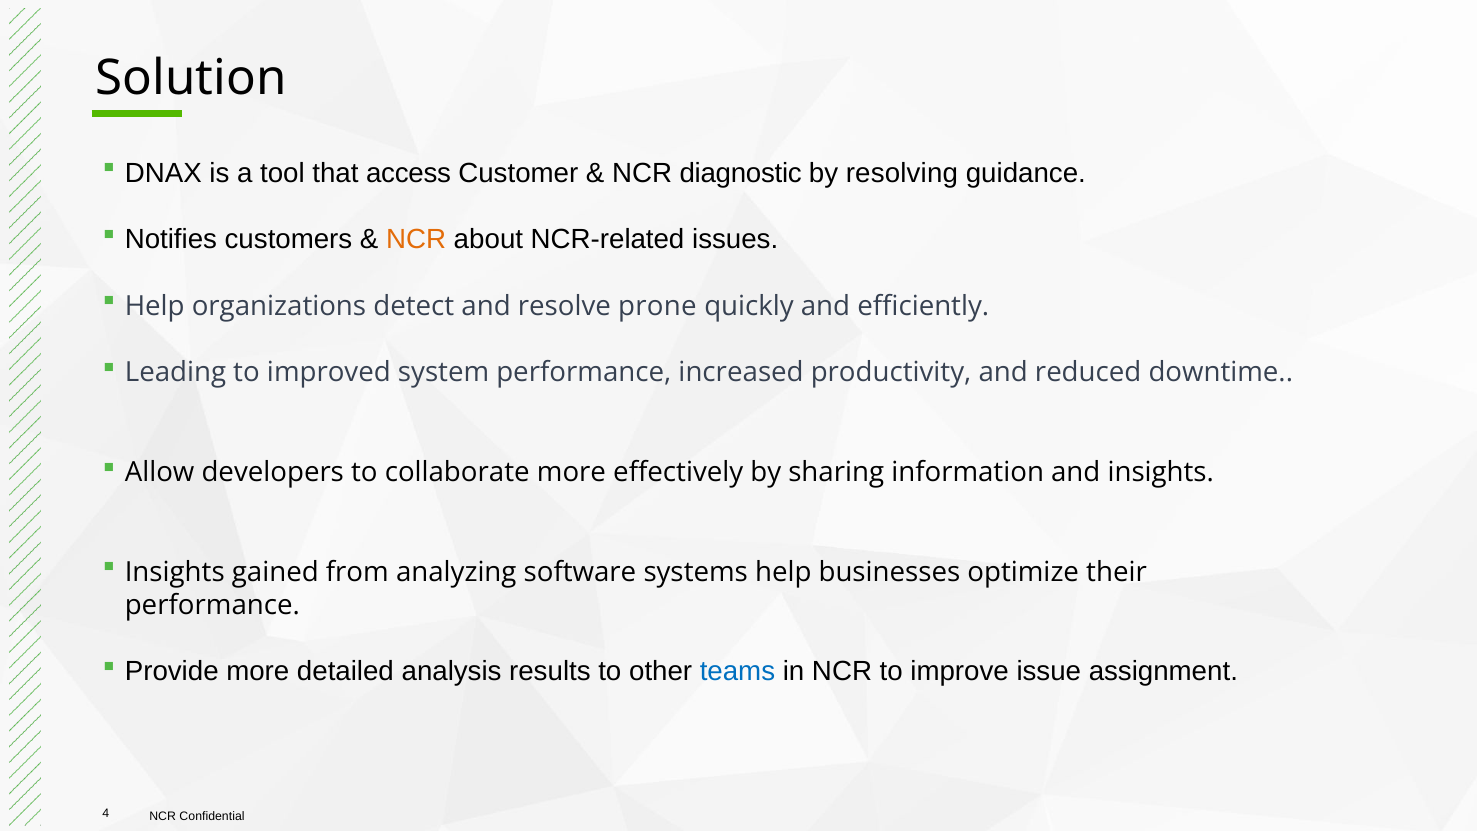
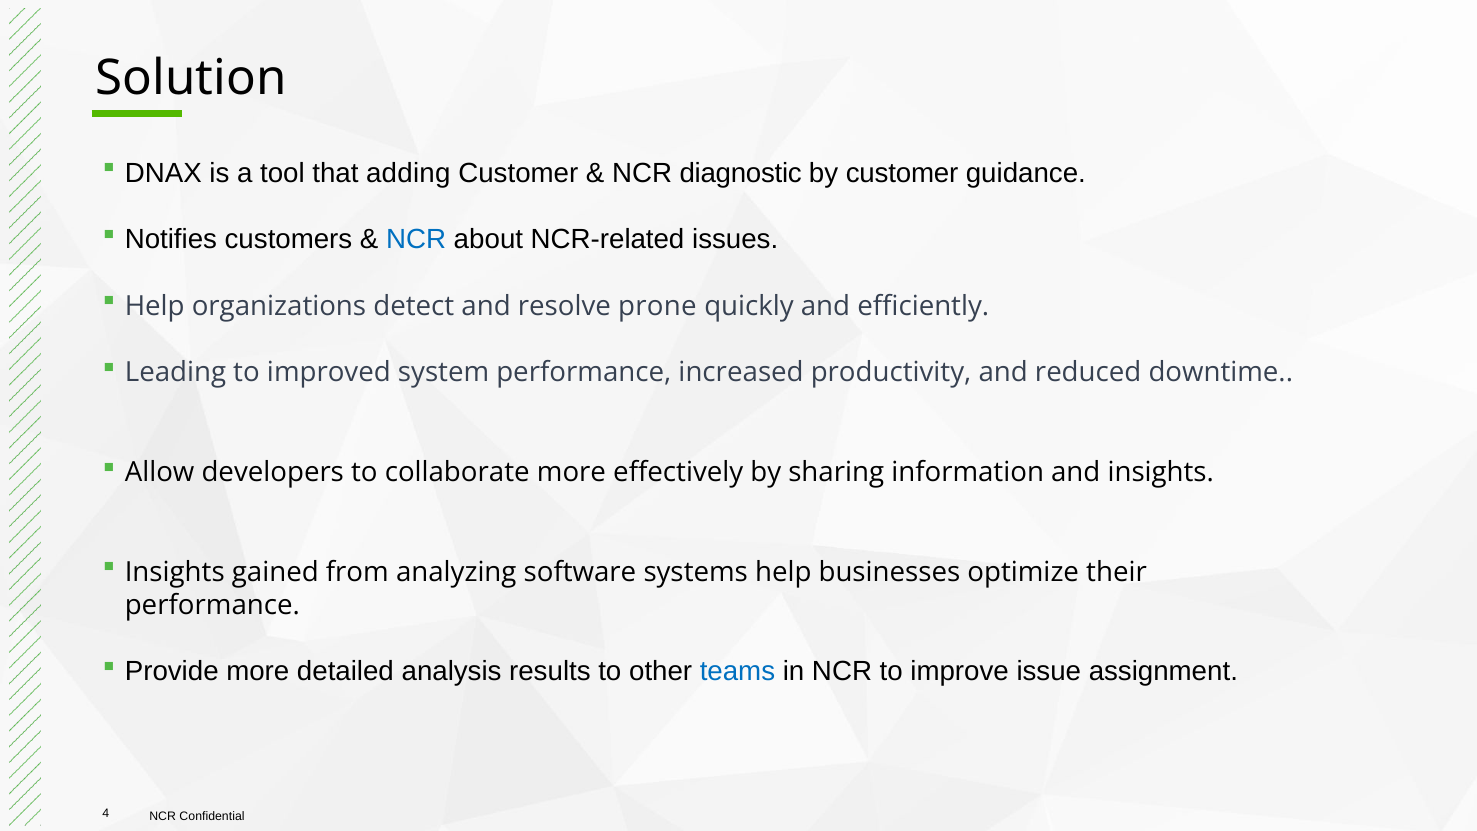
access: access -> adding (408, 173)
by resolving: resolving -> customer (902, 173)
NCR colour: orange -> blue (416, 240)
